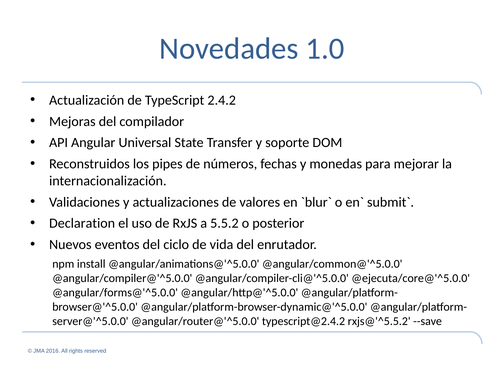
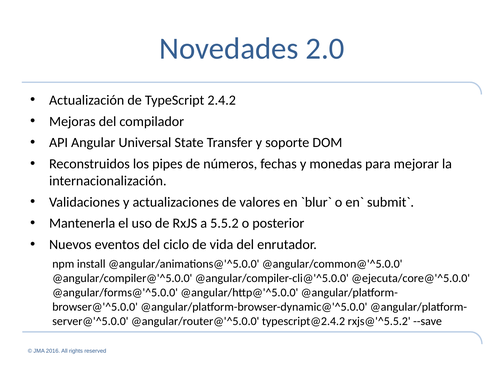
1.0: 1.0 -> 2.0 (325, 49)
Declaration: Declaration -> Mantenerla (82, 223)
